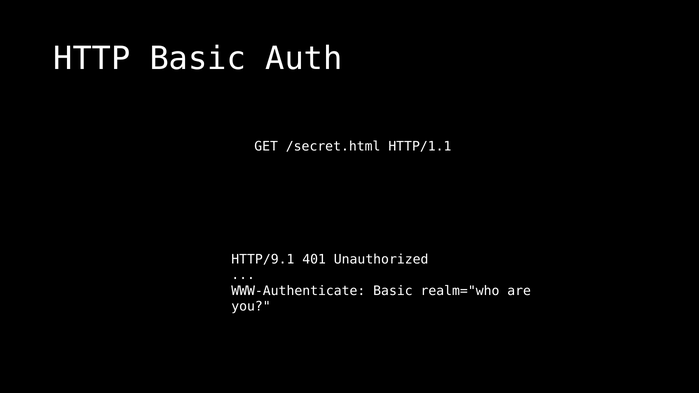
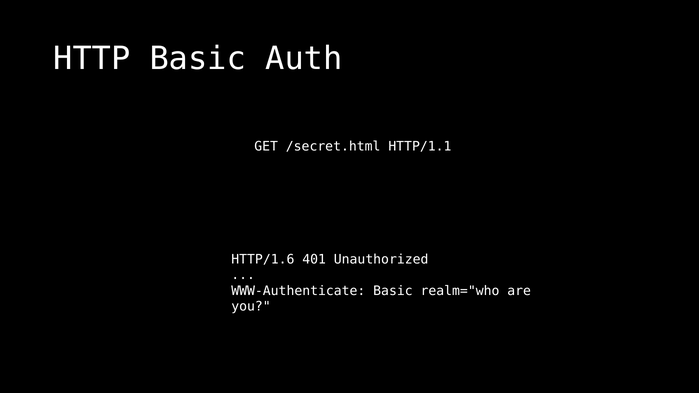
HTTP/9.1: HTTP/9.1 -> HTTP/1.6 (263, 260)
